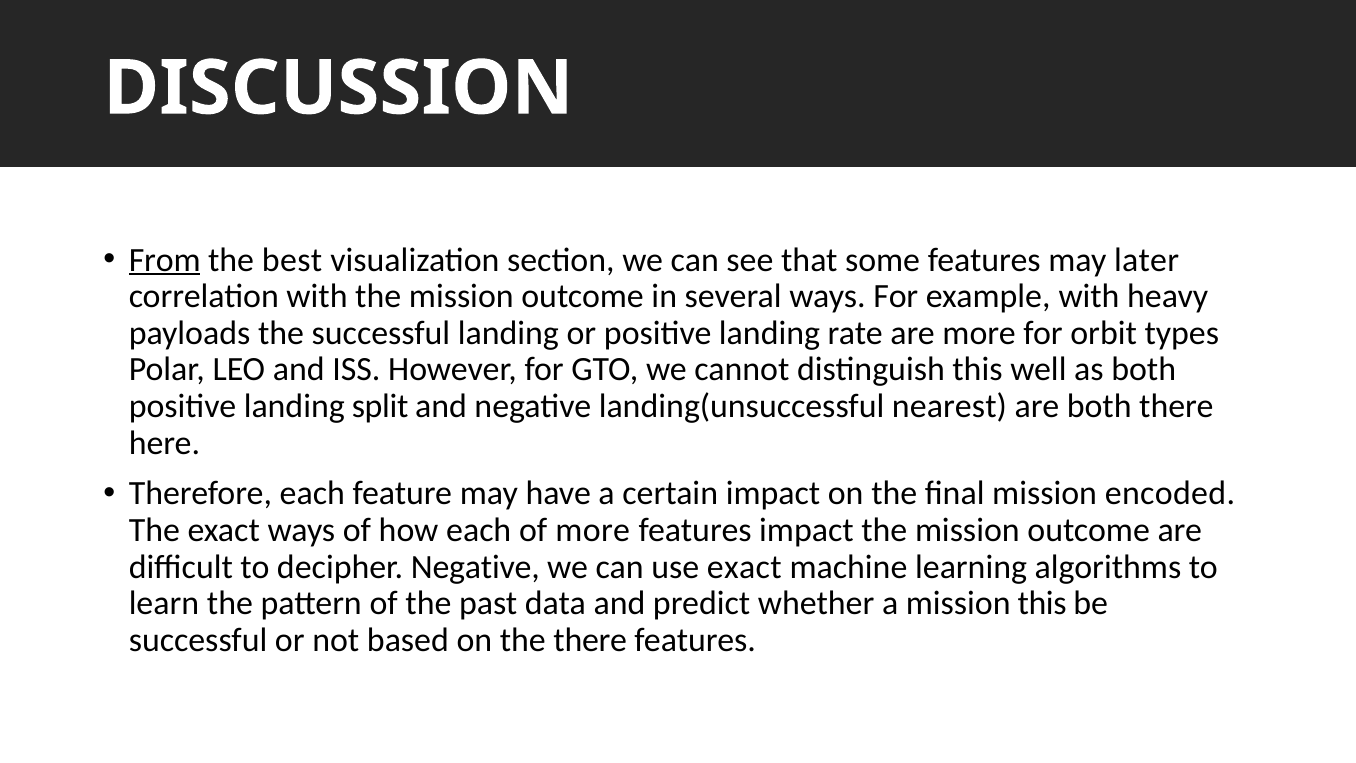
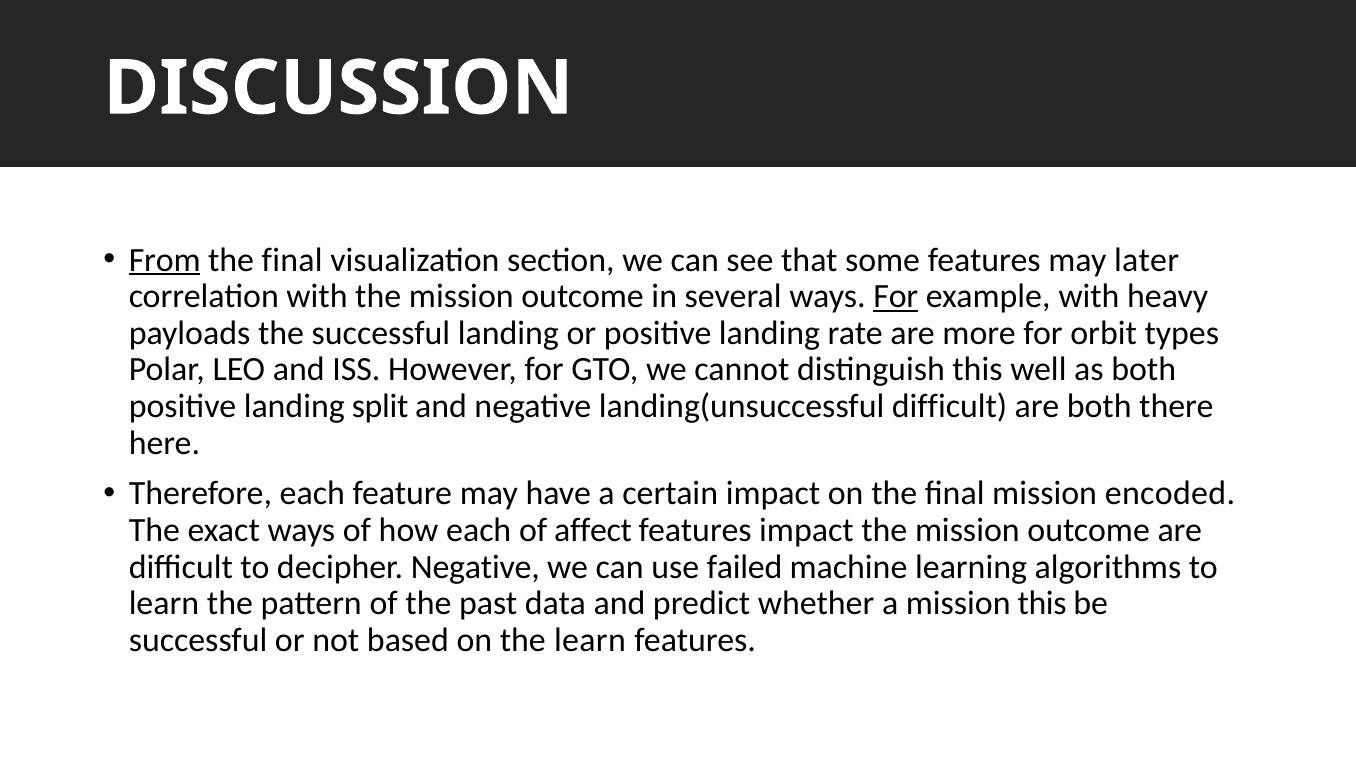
best: best -> final (292, 260)
For underline: none -> present (896, 296)
landing(unsuccessful nearest: nearest -> difficult (950, 406)
of more: more -> affect (593, 530)
use exact: exact -> failed (745, 567)
the there: there -> learn (590, 640)
